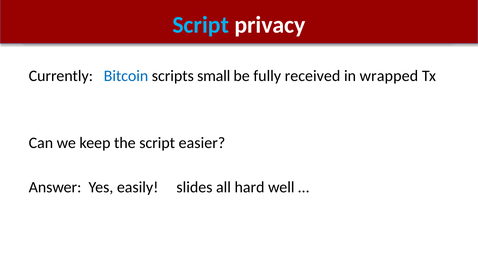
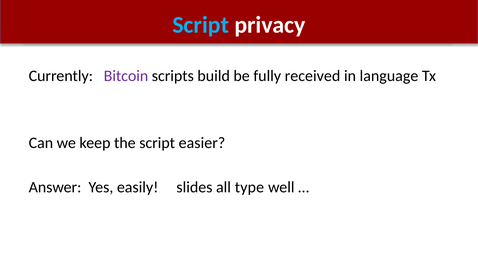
Bitcoin colour: blue -> purple (126, 76)
small: small -> build (214, 76)
wrapped: wrapped -> language (389, 76)
hard: hard -> type (249, 187)
